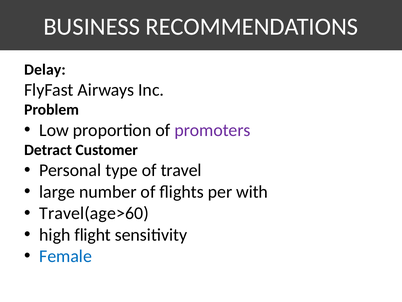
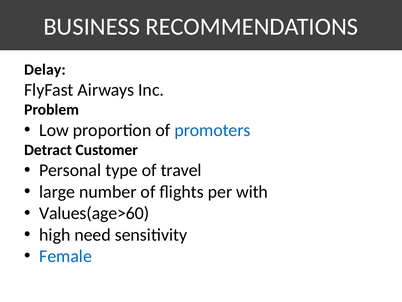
promoters colour: purple -> blue (212, 130)
Travel(age>60: Travel(age>60 -> Values(age>60 (94, 213)
flight: flight -> need (93, 234)
